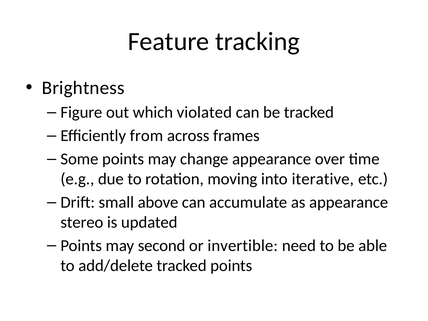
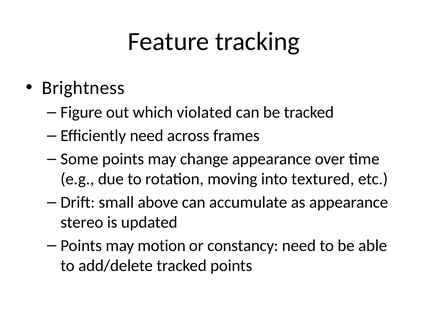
Efficiently from: from -> need (147, 136)
iterative: iterative -> textured (323, 179)
second: second -> motion (162, 246)
invertible: invertible -> constancy (243, 246)
